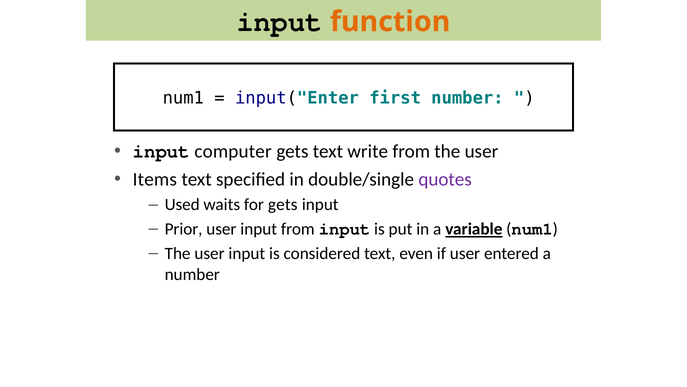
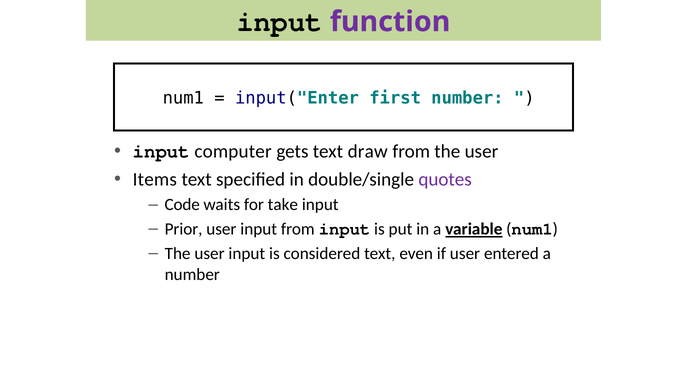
function colour: orange -> purple (390, 22)
write: write -> draw (368, 151)
Used: Used -> Code (182, 204)
for gets: gets -> take (283, 204)
